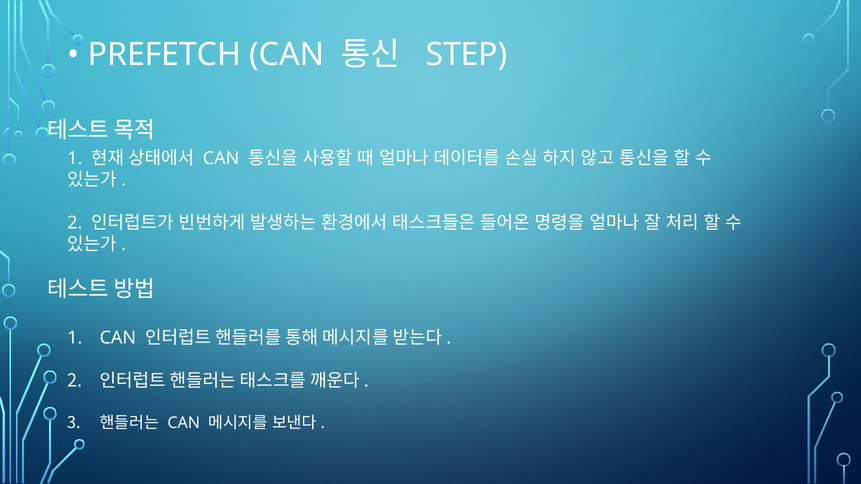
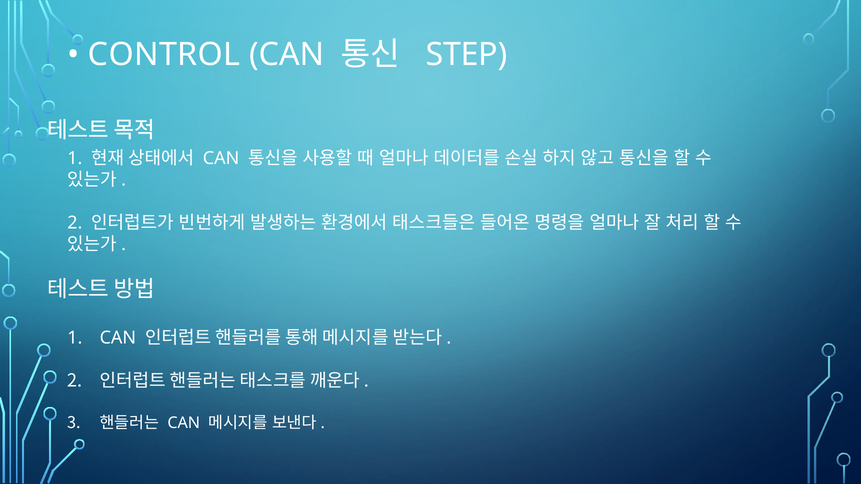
PREFETCH: PREFETCH -> CONTROL (164, 55)
